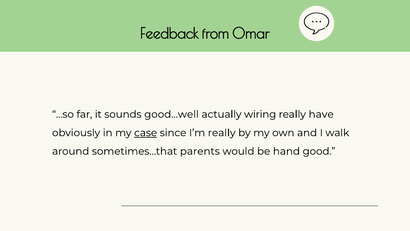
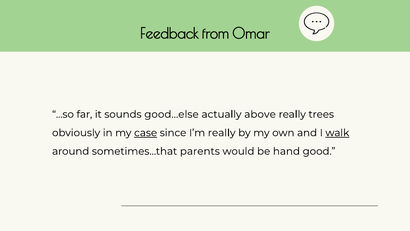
good…well: good…well -> good…else (171, 114)
wiring: wiring -> above (260, 114)
have: have -> trees (321, 114)
walk underline: none -> present (337, 133)
